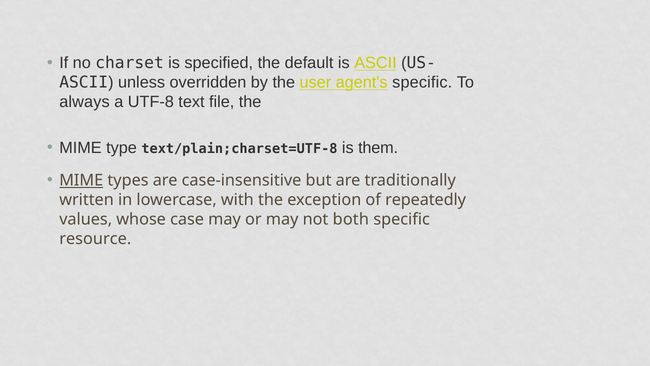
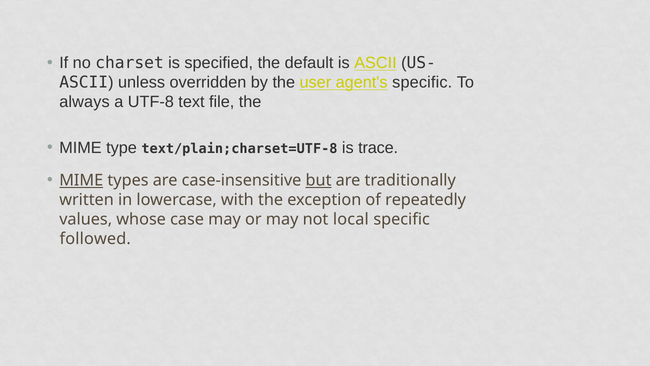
them: them -> trace (378, 148)
but underline: none -> present (319, 180)
both: both -> local (351, 219)
resource: resource -> followed (95, 239)
